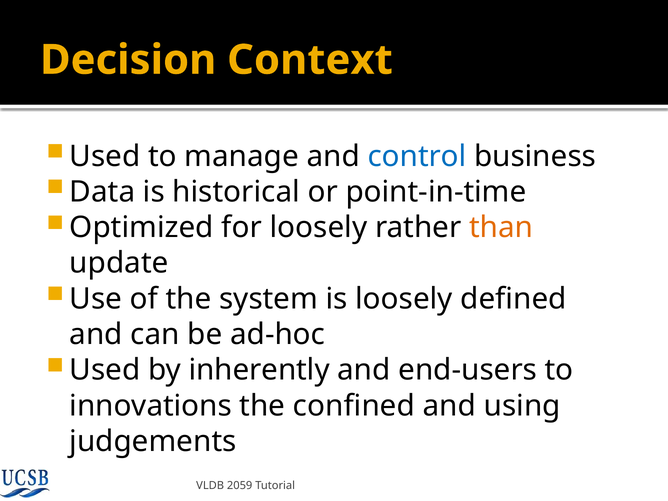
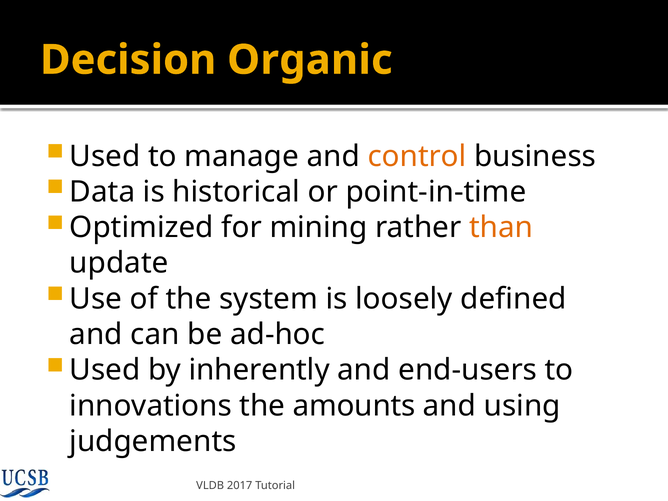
Context: Context -> Organic (310, 60)
control colour: blue -> orange (417, 156)
for loosely: loosely -> mining (318, 228)
confined: confined -> amounts (354, 406)
2059: 2059 -> 2017 (240, 485)
